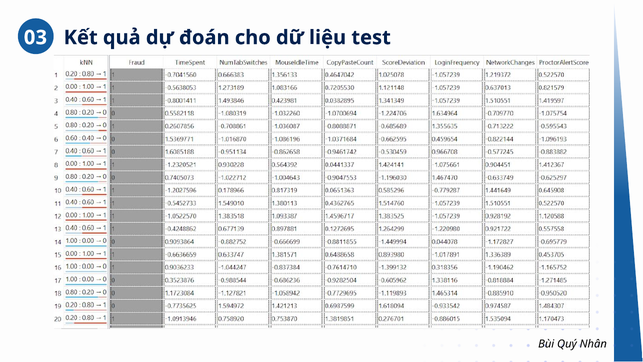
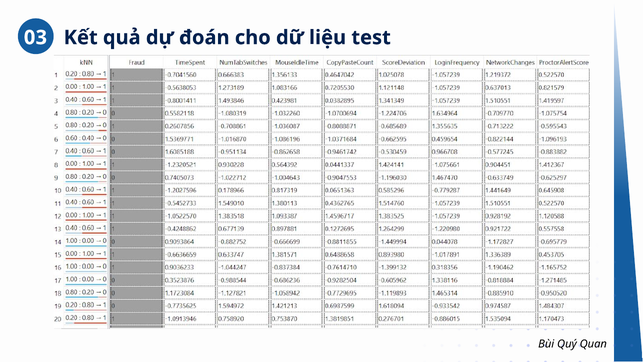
Nhân: Nhân -> Quan (593, 344)
